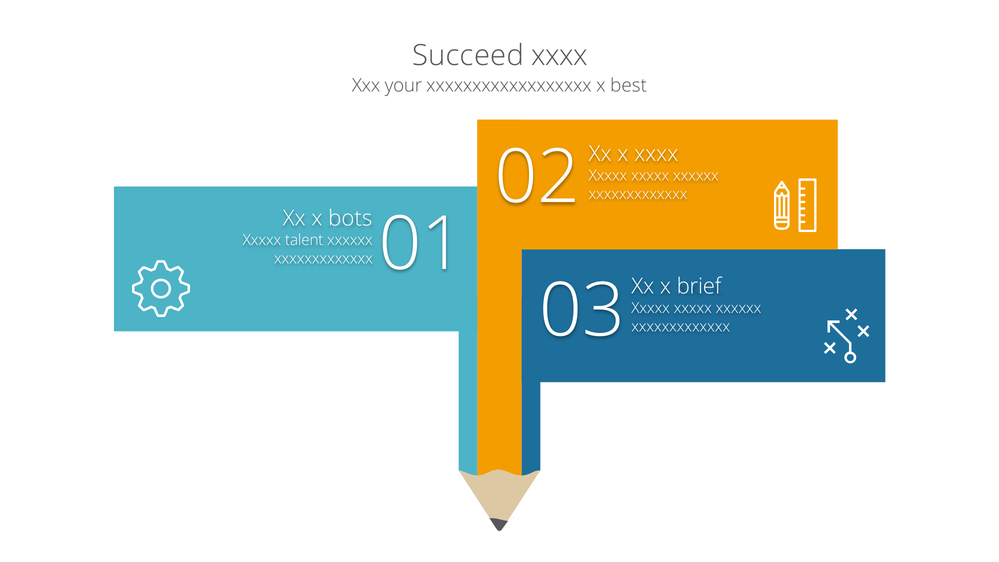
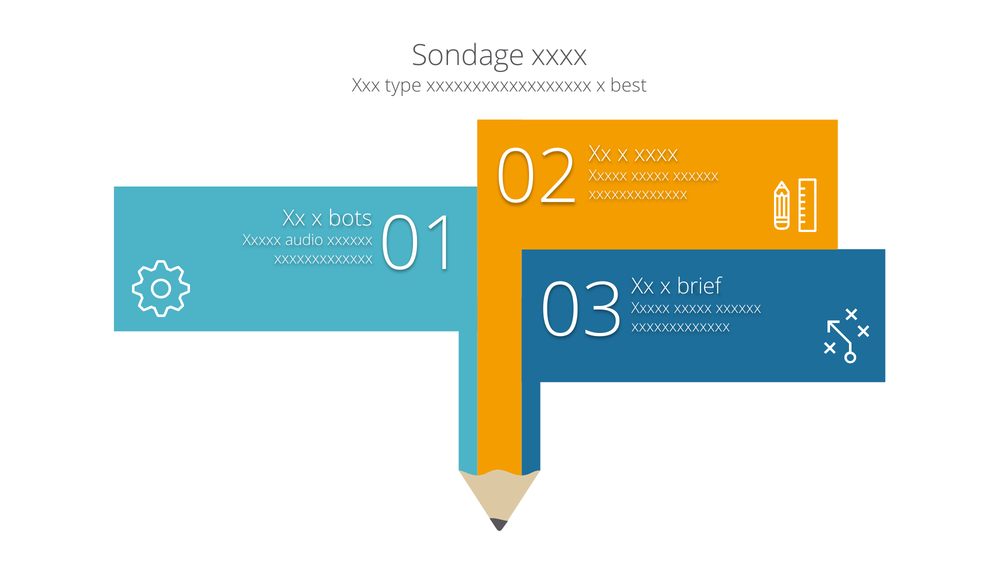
Succeed: Succeed -> Sondage (468, 56)
your: your -> type (403, 86)
talent: talent -> audio (304, 240)
